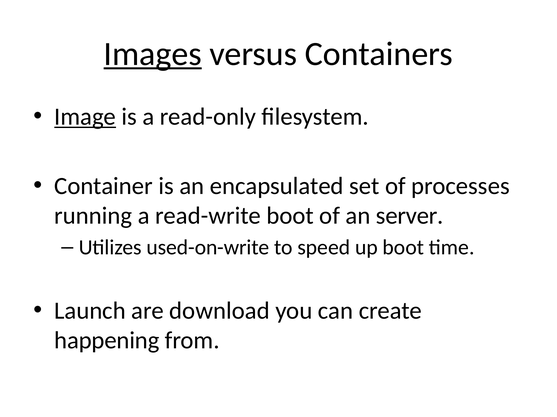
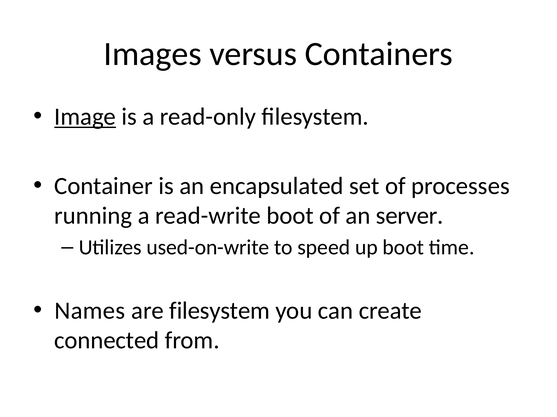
Images underline: present -> none (153, 54)
Launch: Launch -> Names (90, 311)
are download: download -> filesystem (220, 311)
happening: happening -> connected (107, 341)
